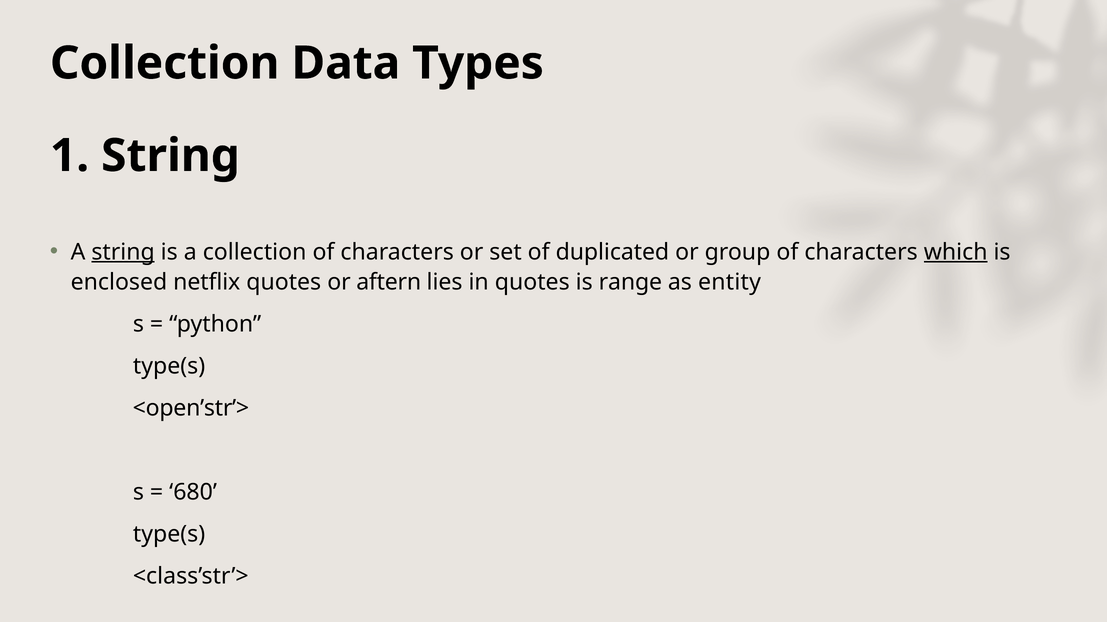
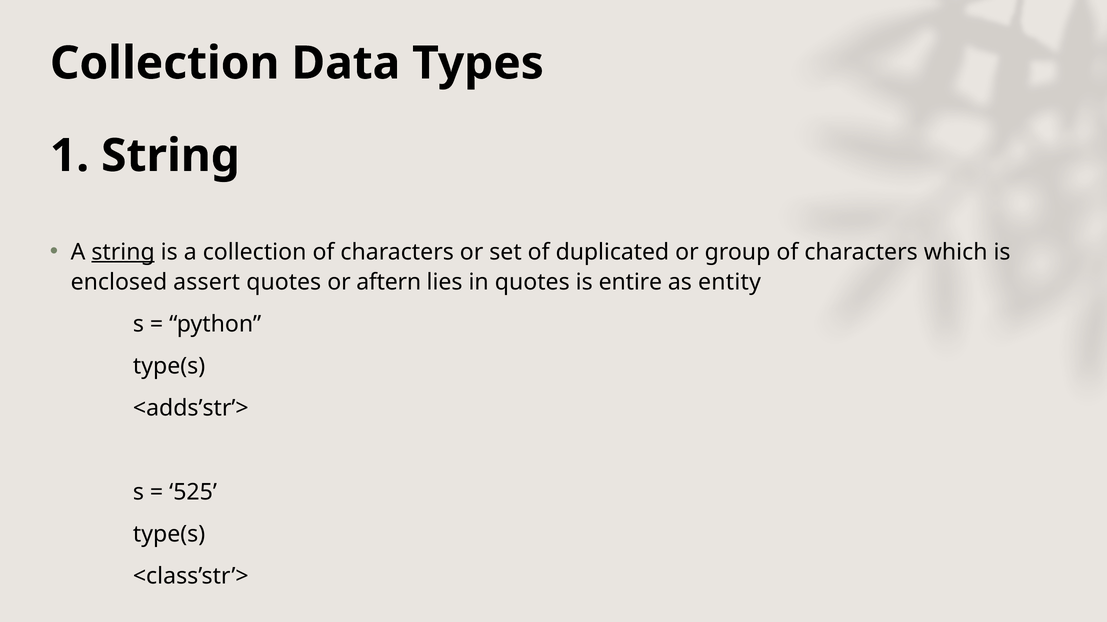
which underline: present -> none (956, 252)
netflix: netflix -> assert (207, 283)
range: range -> entire (630, 283)
<open’str’>: <open’str’> -> <adds’str’> (191, 409)
680: 680 -> 525 (193, 493)
